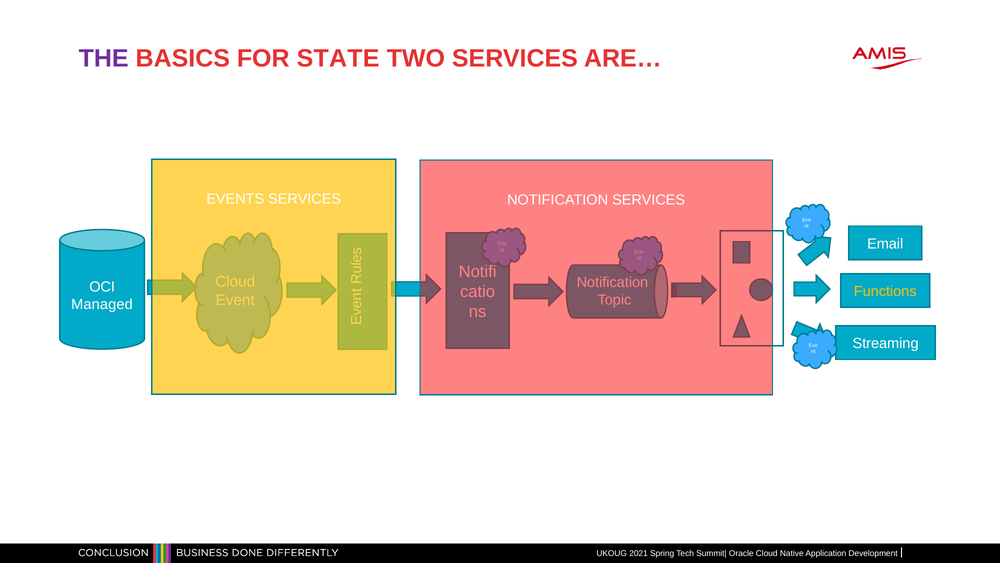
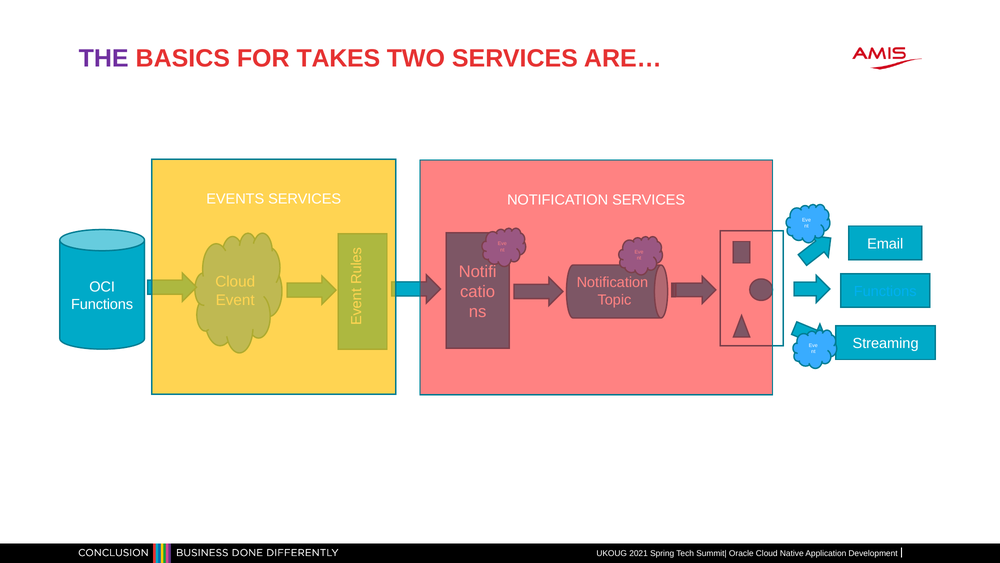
STATE: STATE -> TAKES (338, 58)
Functions colour: yellow -> light blue (885, 291)
Managed: Managed -> Functions (102, 304)
